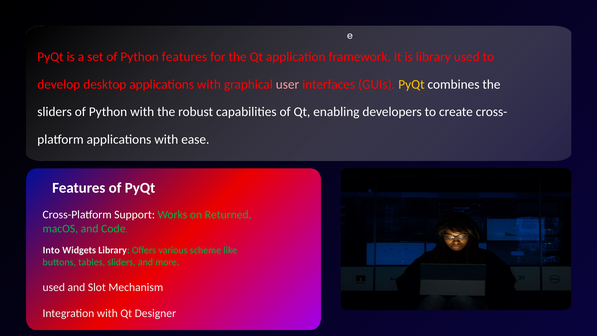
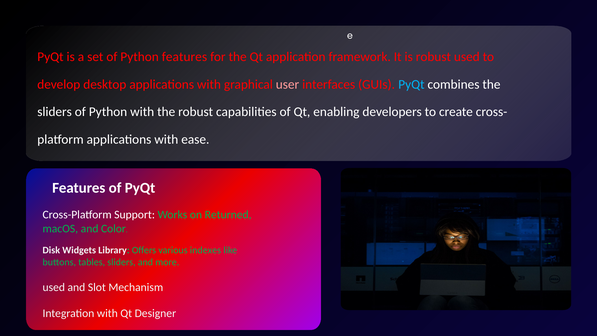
is library: library -> robust (433, 57)
PyQt colour: yellow -> light blue (411, 84)
Code: Code -> Color (113, 228)
Into: Into -> Disk (51, 250)
scheme: scheme -> indexes (205, 250)
